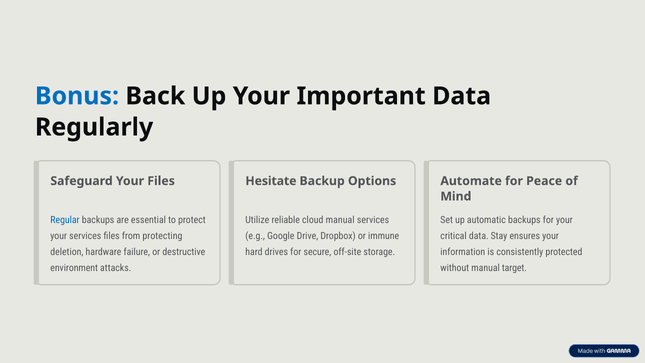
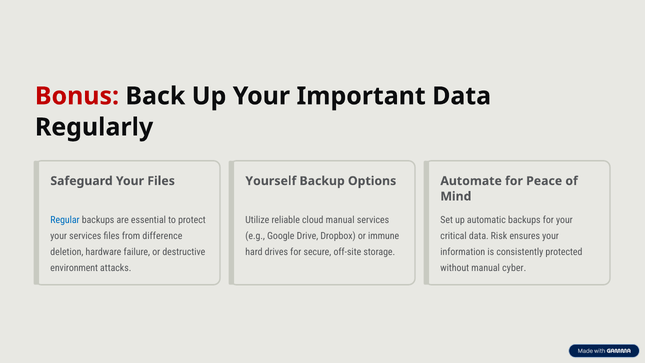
Bonus colour: blue -> red (77, 96)
Hesitate: Hesitate -> Yourself (271, 181)
protecting: protecting -> difference (162, 236)
Stay: Stay -> Risk (499, 236)
target: target -> cyber (514, 268)
